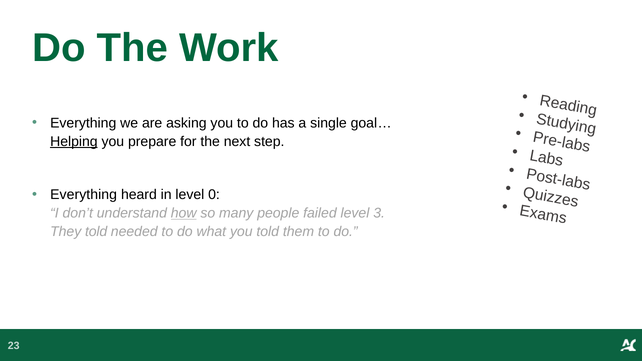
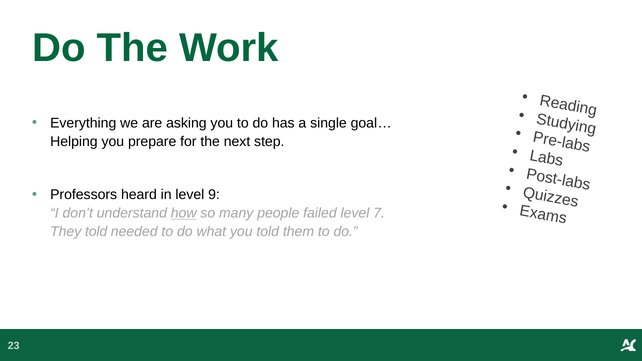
Helping underline: present -> none (74, 142)
Everything: Everything -> Professors (84, 195)
0: 0 -> 9 (214, 195)
3: 3 -> 7 (379, 213)
